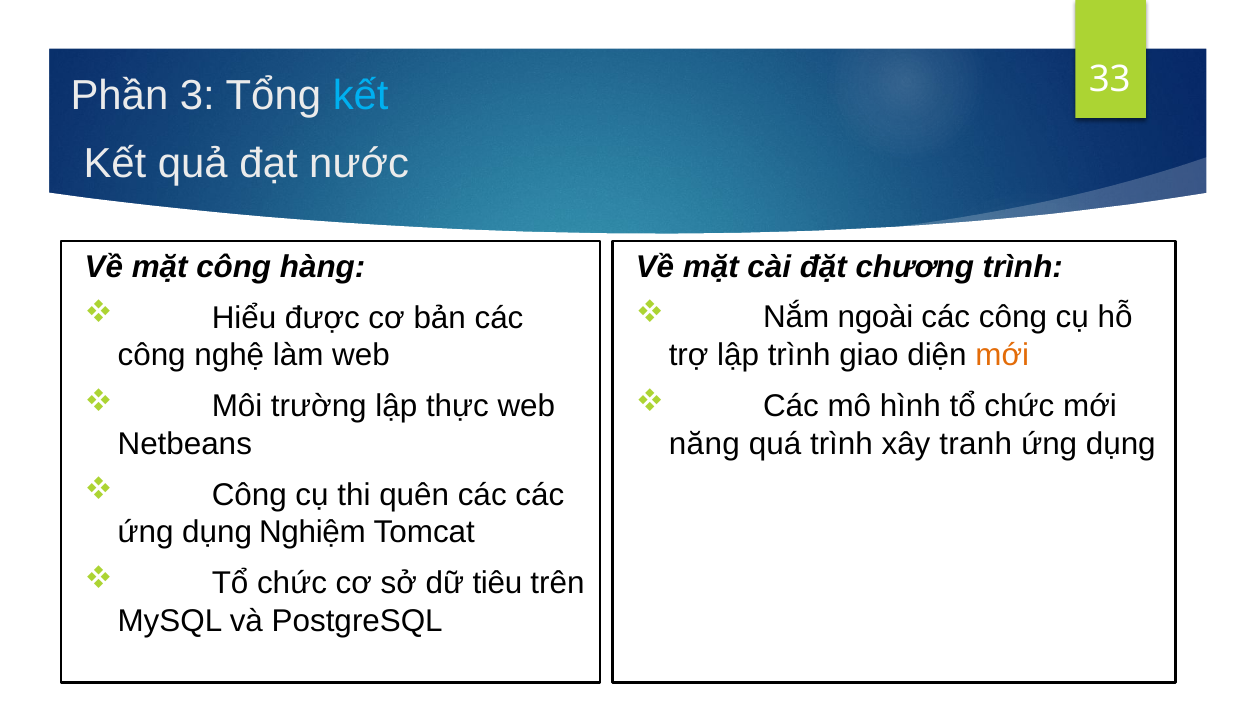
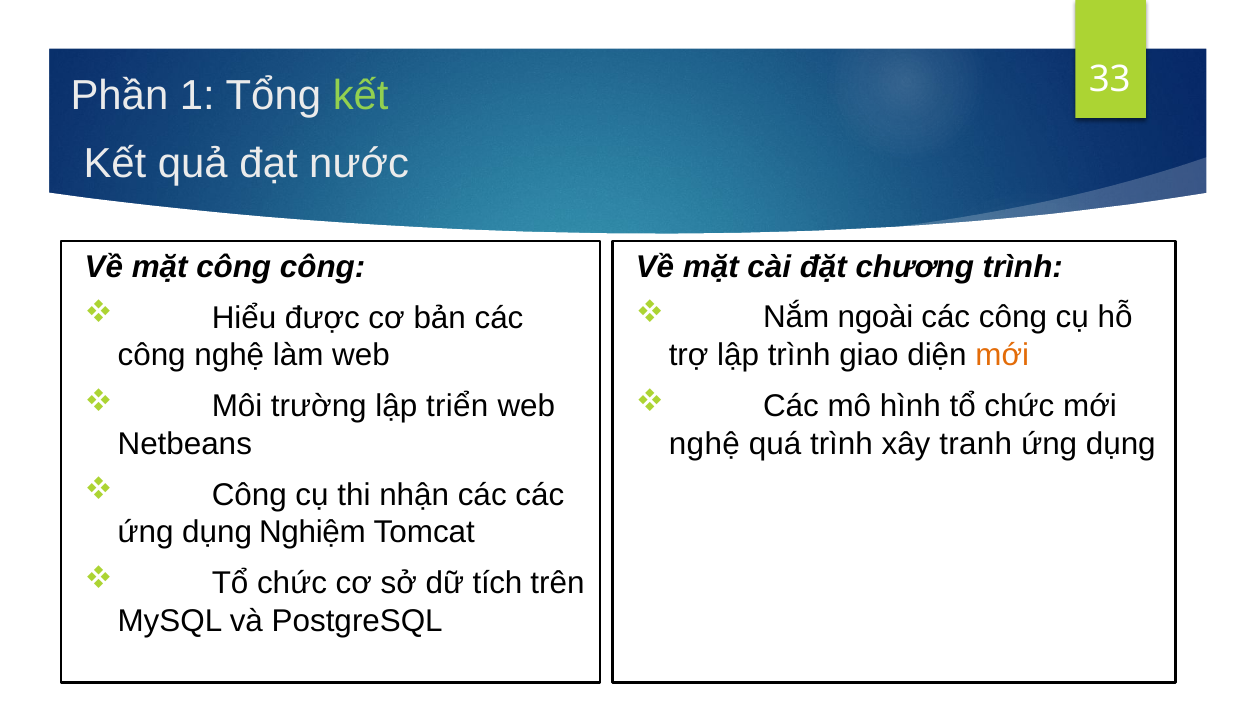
3: 3 -> 1 (197, 95)
kết colour: light blue -> light green (361, 95)
công hàng: hàng -> công (323, 267)
thực: thực -> triển (457, 406)
năng: năng -> nghệ (704, 443)
quên: quên -> nhận (414, 494)
tiêu: tiêu -> tích (497, 583)
